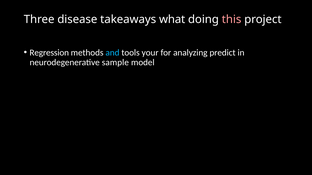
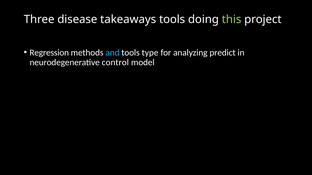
takeaways what: what -> tools (172, 19)
this colour: pink -> light green (232, 19)
your: your -> type (150, 53)
sample: sample -> control (115, 63)
